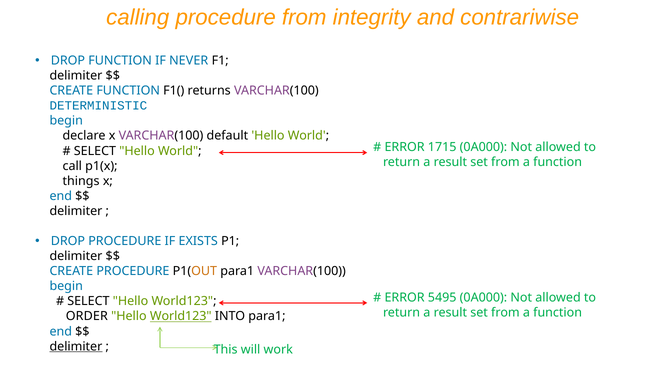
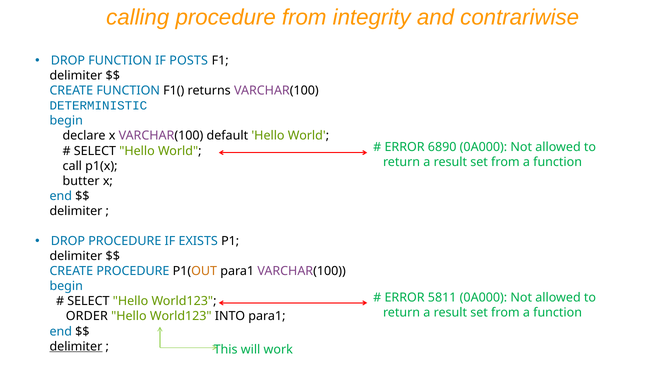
NEVER: NEVER -> POSTS (189, 61)
1715: 1715 -> 6890 (442, 147)
things: things -> butter (81, 181)
5495: 5495 -> 5811 (442, 297)
World123 underline: present -> none (181, 316)
